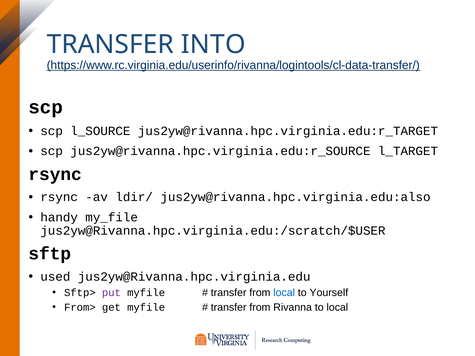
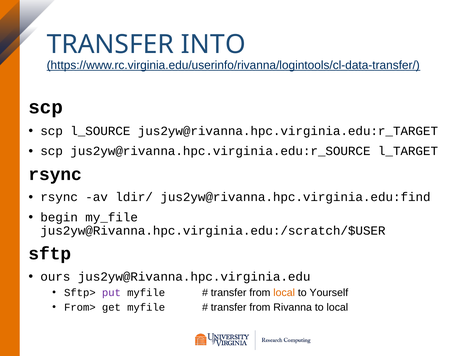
jus2yw@rivanna.hpc.virginia.edu:also: jus2yw@rivanna.hpc.virginia.edu:also -> jus2yw@rivanna.hpc.virginia.edu:find (295, 197)
handy: handy -> begin (59, 217)
used: used -> ours (55, 277)
local colour: blue -> orange (284, 293)
